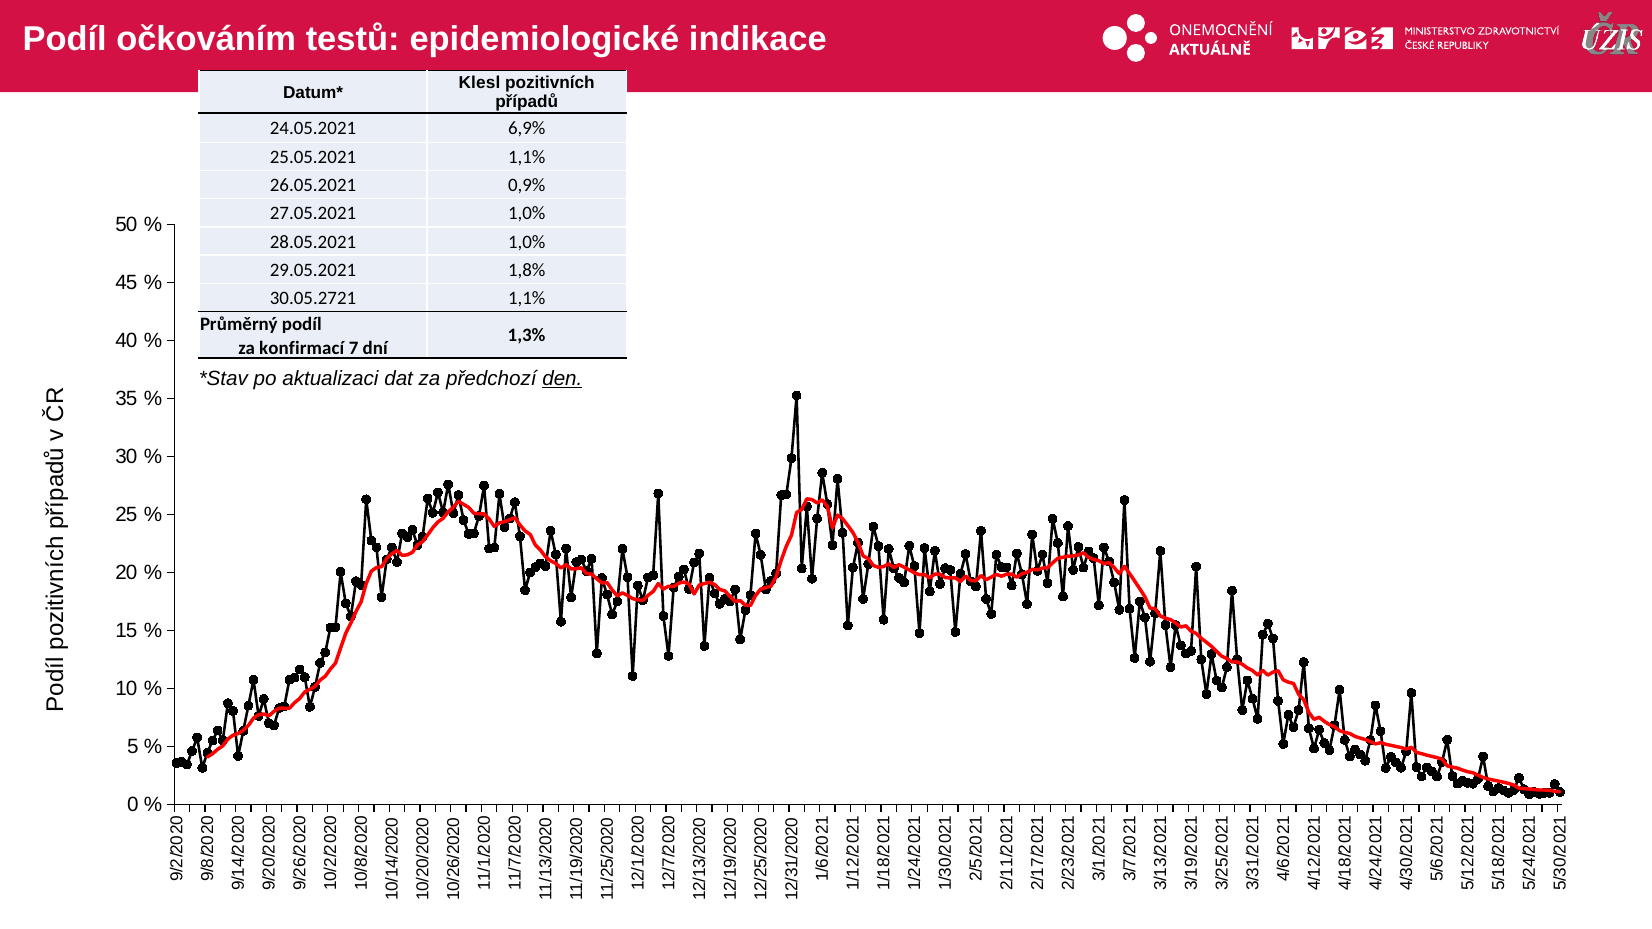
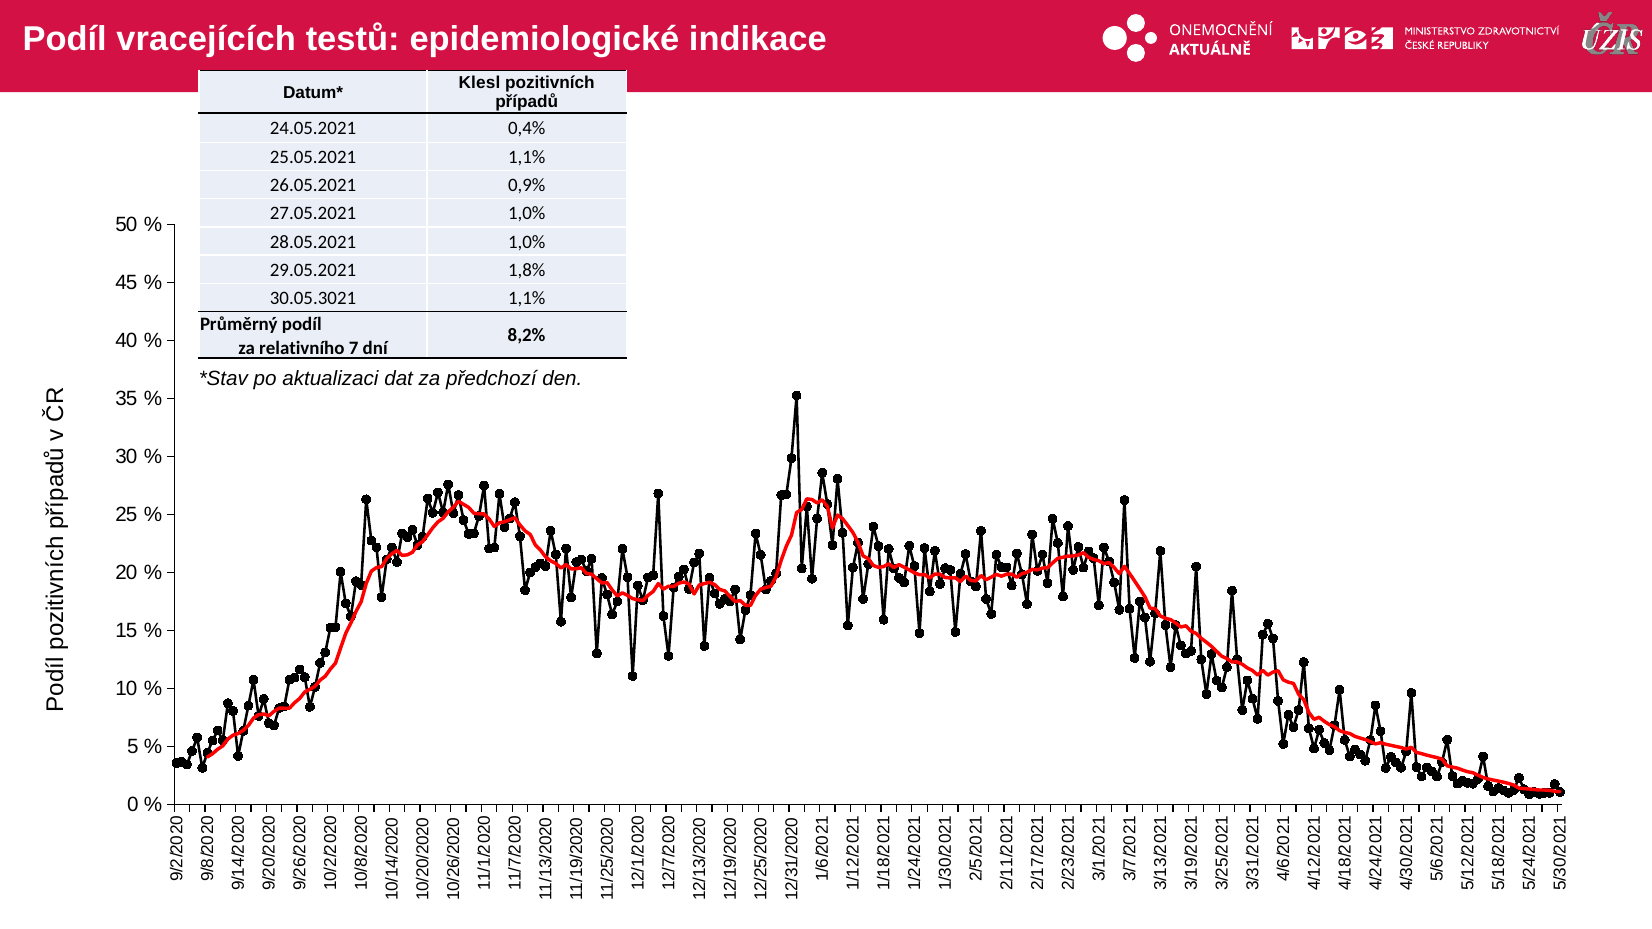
očkováním: očkováním -> vracejících (206, 39)
6,9%: 6,9% -> 0,4% (527, 128)
30.05.2721: 30.05.2721 -> 30.05.3021 (313, 298)
1,3%: 1,3% -> 8,2% (527, 336)
konfirmací: konfirmací -> relativního (302, 348)
den underline: present -> none (562, 379)
